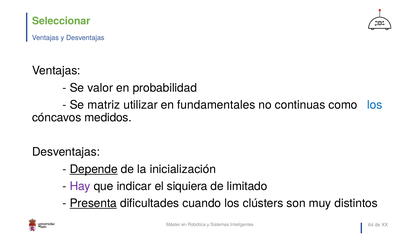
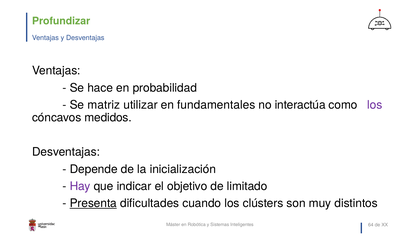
Seleccionar: Seleccionar -> Profundizar (61, 21)
valor: valor -> hace (100, 88)
continuas: continuas -> interactúa (300, 105)
los colour: blue -> purple (375, 105)
Depende underline: present -> none (94, 169)
siquiera: siquiera -> objetivo (187, 186)
